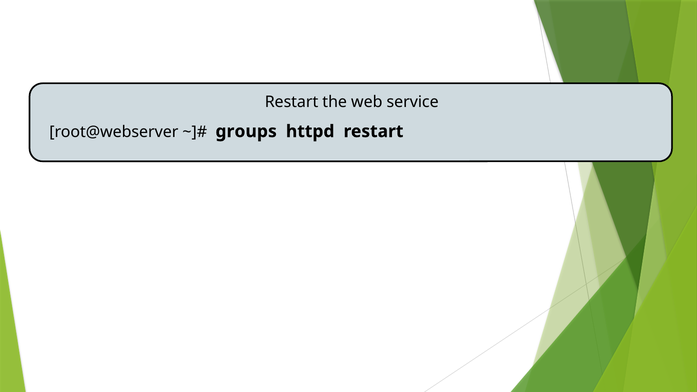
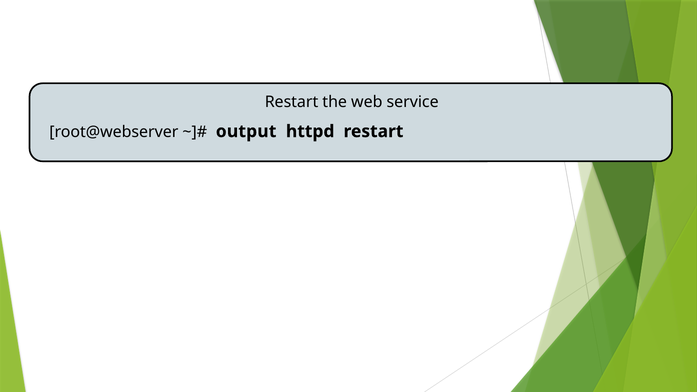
groups: groups -> output (246, 131)
